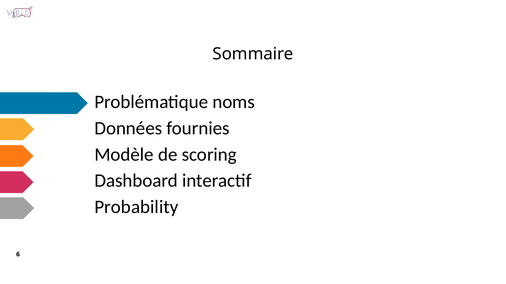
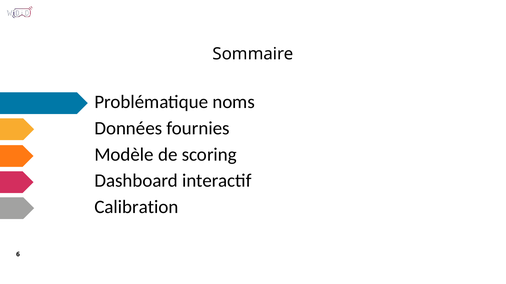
Probability: Probability -> Calibration (136, 208)
